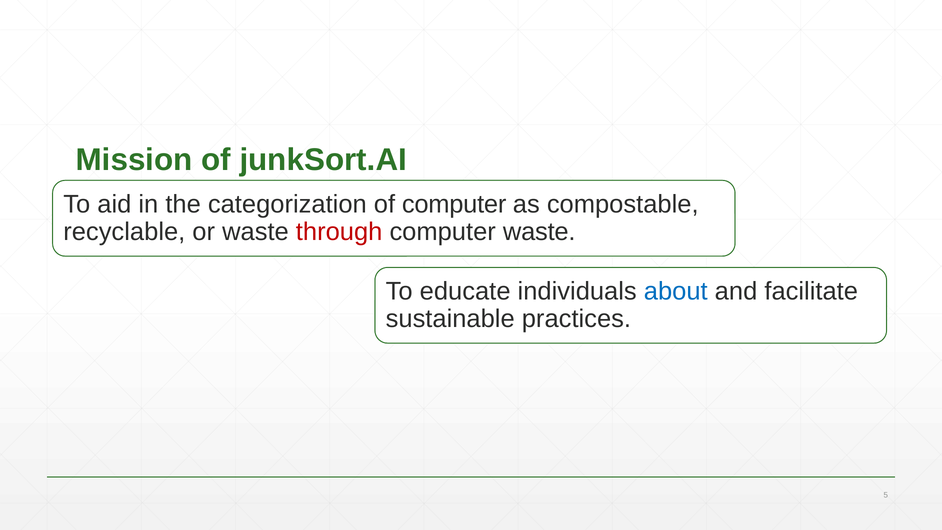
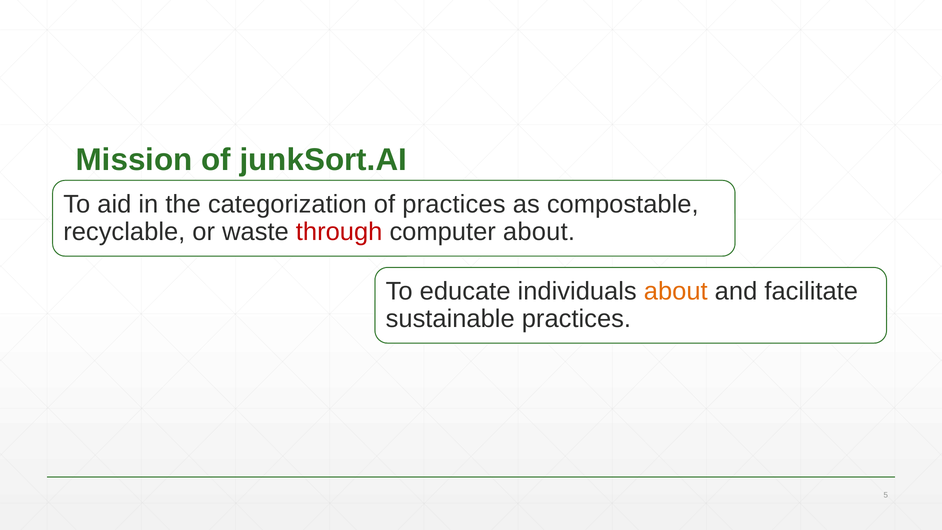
of computer: computer -> practices (454, 204)
computer waste: waste -> about (539, 232)
about colour: blue -> orange (676, 291)
